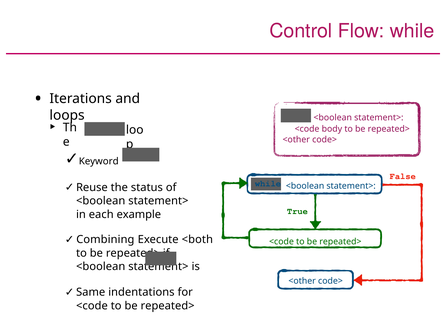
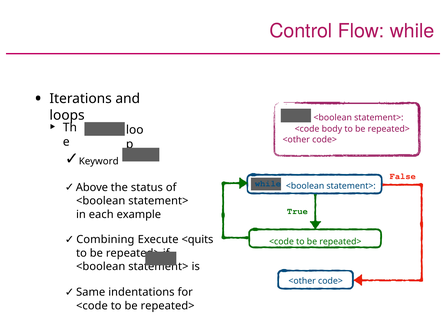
Reuse: Reuse -> Above (92, 187)
<both: <both -> <quits (197, 239)
